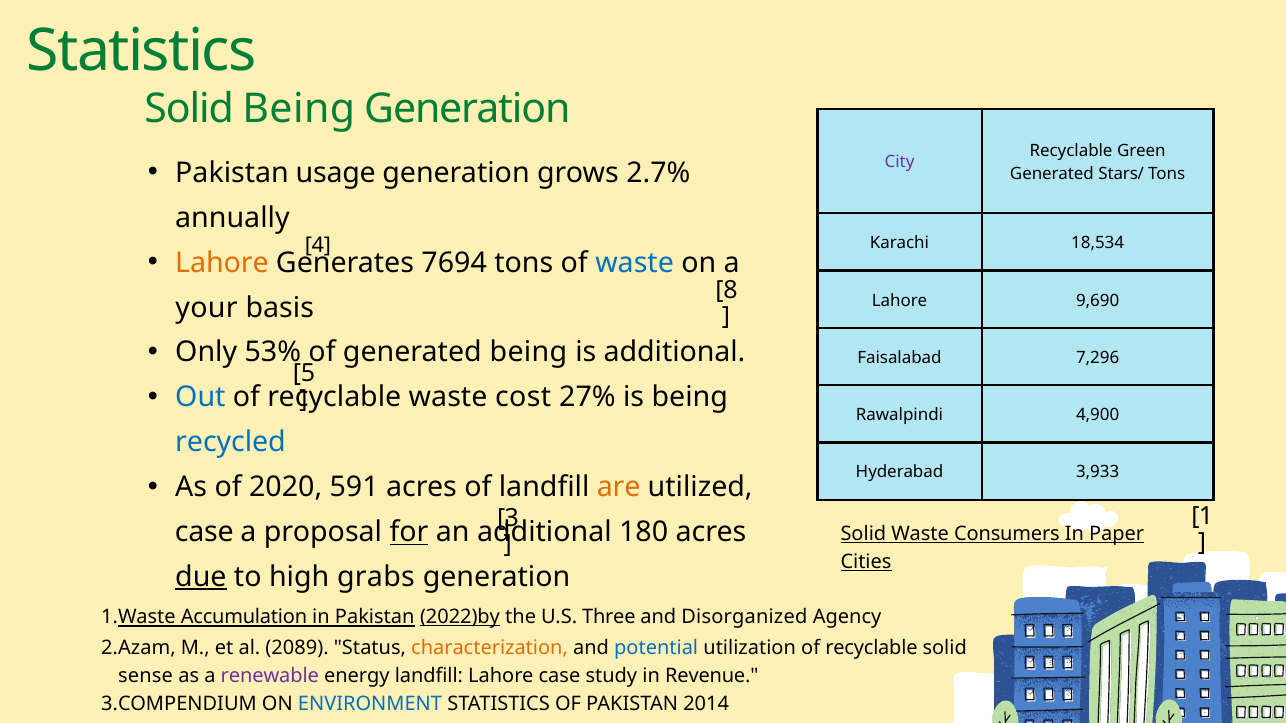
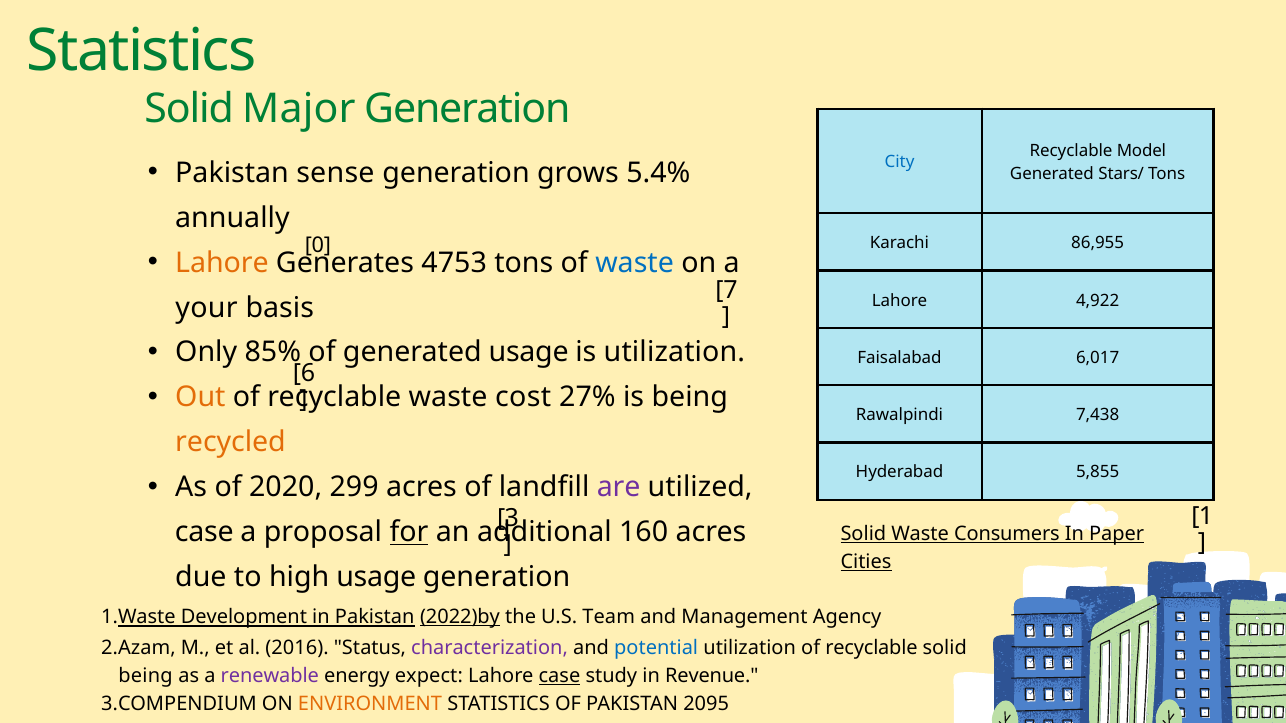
Solid Being: Being -> Major (299, 109)
Green: Green -> Model (1141, 151)
City colour: purple -> blue (900, 162)
usage: usage -> sense (335, 173)
2.7%: 2.7% -> 5.4% (658, 173)
18,534: 18,534 -> 86,955 (1098, 243)
4: 4 -> 0 (318, 245)
7694: 7694 -> 4753 (454, 263)
8: 8 -> 7 (727, 290)
9,690: 9,690 -> 4,922 (1098, 301)
53%: 53% -> 85% (273, 353)
generated being: being -> usage (529, 353)
is additional: additional -> utilization (674, 353)
7,296: 7,296 -> 6,017 (1098, 358)
5: 5 -> 6 (304, 373)
Out colour: blue -> orange (200, 398)
4,900: 4,900 -> 7,438 (1098, 415)
recycled colour: blue -> orange (230, 443)
3,933: 3,933 -> 5,855 (1098, 473)
591: 591 -> 299 (354, 487)
are colour: orange -> purple (619, 487)
180: 180 -> 160 (644, 532)
due underline: present -> none (201, 577)
high grabs: grabs -> usage (376, 577)
Accumulation: Accumulation -> Development (244, 617)
Three: Three -> Team (609, 617)
Disorganized: Disorganized -> Management (744, 617)
2089: 2089 -> 2016 (297, 648)
characterization colour: orange -> purple (490, 648)
sense: sense -> being (146, 676)
energy landfill: landfill -> expect (429, 676)
case underline: none -> present (559, 676)
ENVIRONMENT colour: blue -> orange (370, 704)
2014: 2014 -> 2095 (706, 704)
